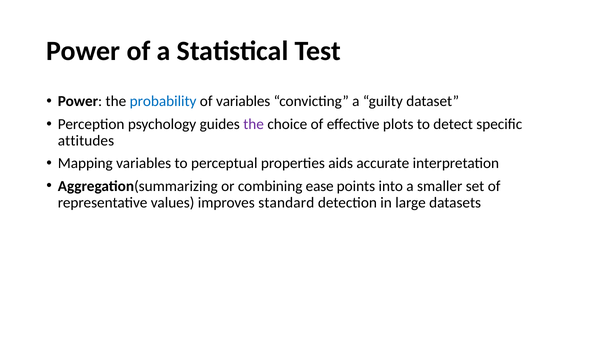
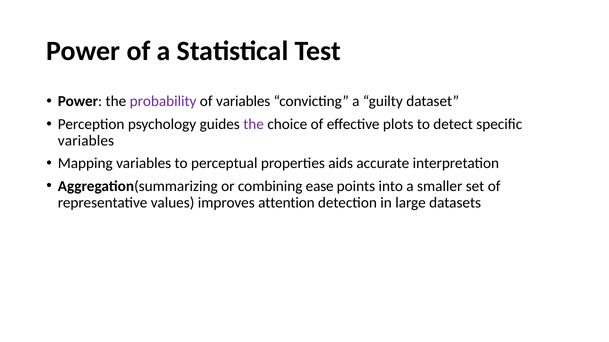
probability colour: blue -> purple (163, 102)
attitudes: attitudes -> variables (86, 141)
standard: standard -> attention (286, 203)
